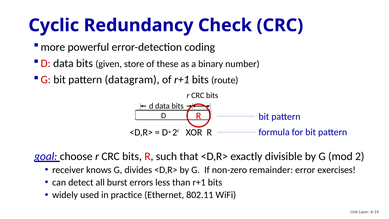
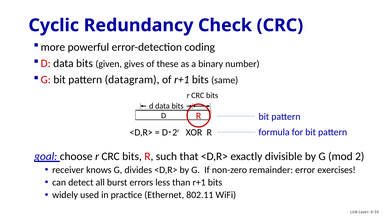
store: store -> gives (134, 64)
route: route -> same (225, 80)
